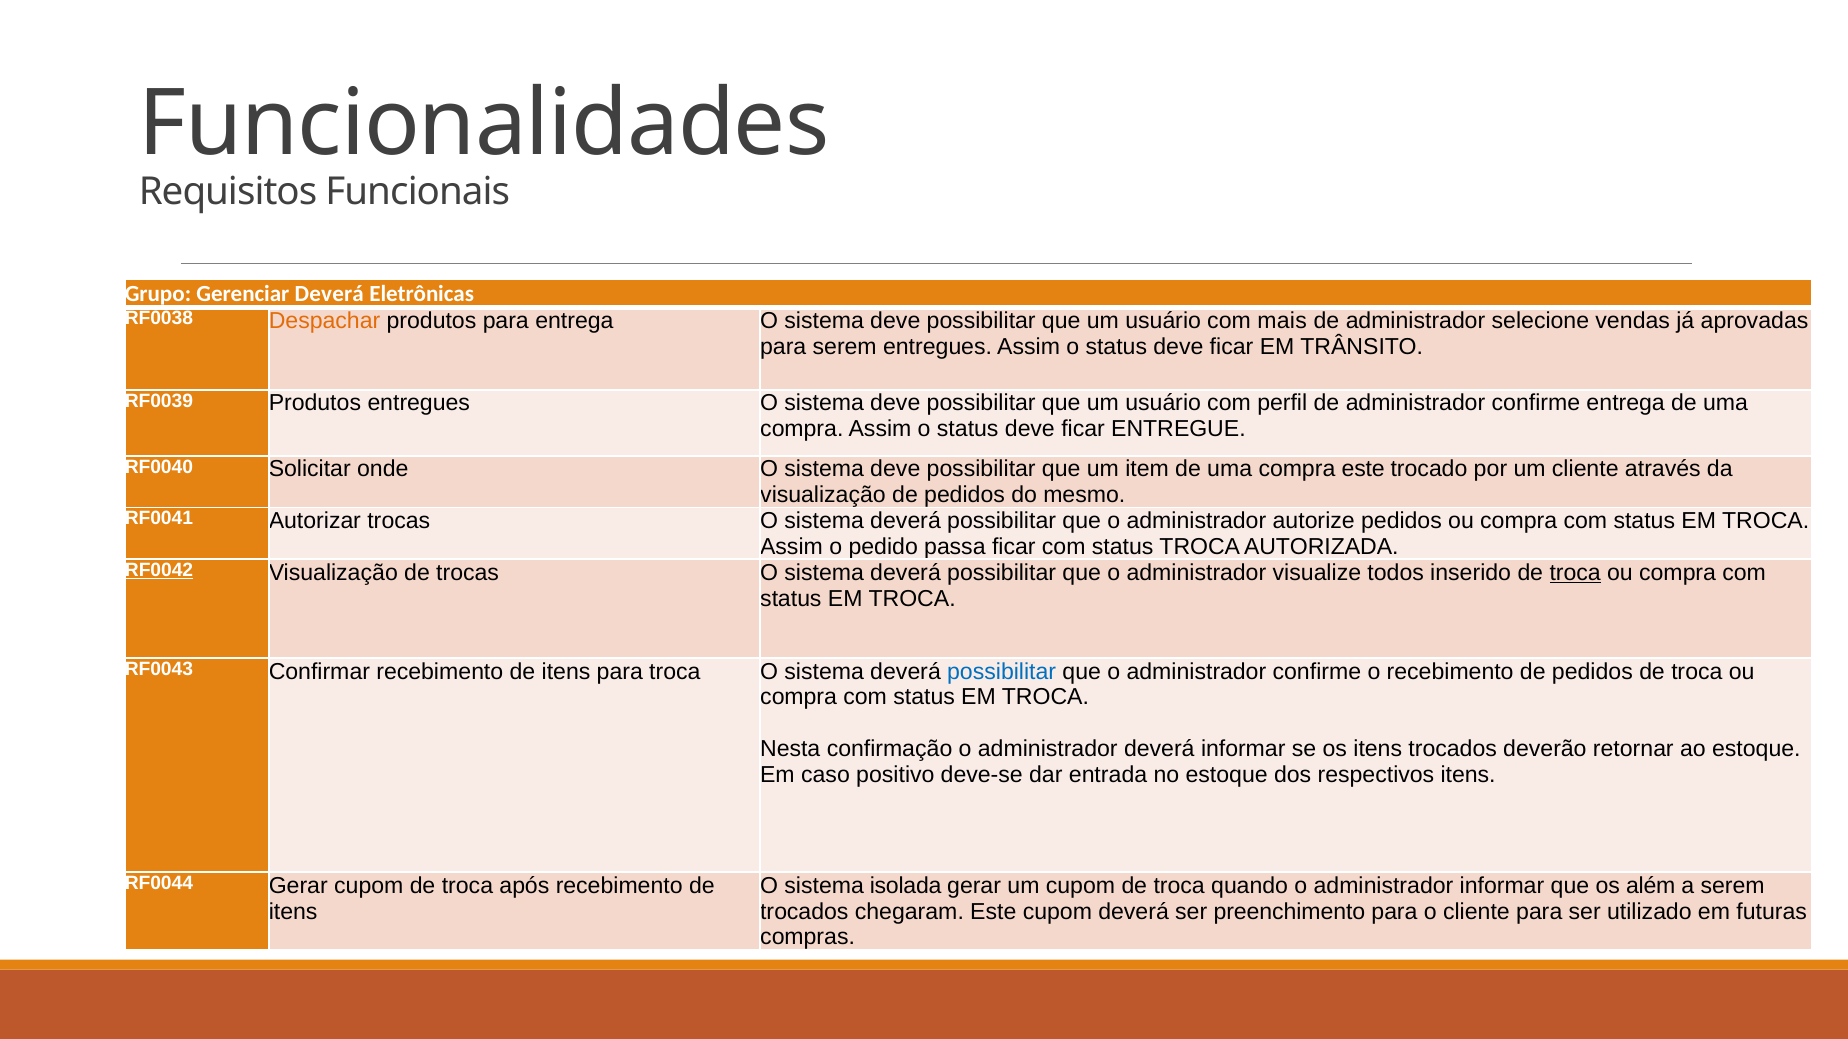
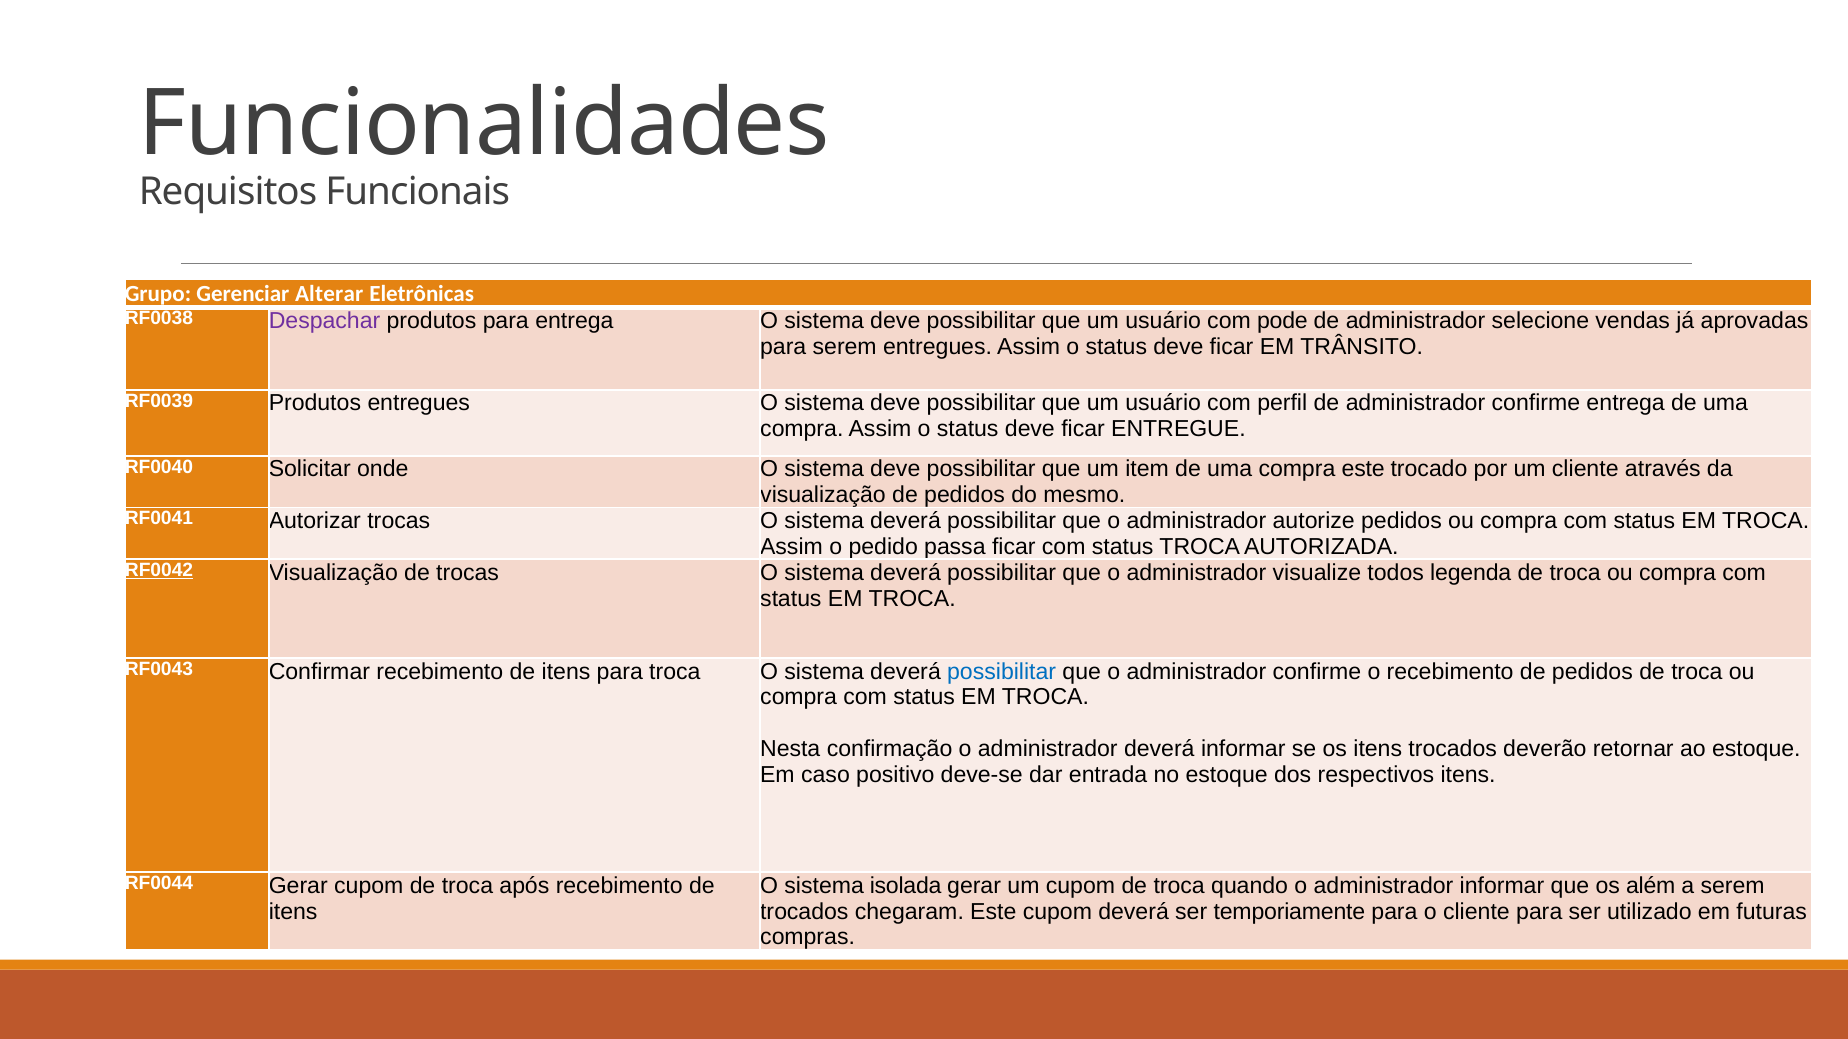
Gerenciar Deverá: Deverá -> Alterar (329, 294)
Despachar colour: orange -> purple (325, 321)
mais: mais -> pode (1282, 321)
inserido: inserido -> legenda (1471, 573)
troca underline: present -> none (1575, 573)
preenchimento: preenchimento -> temporiamente (1289, 912)
